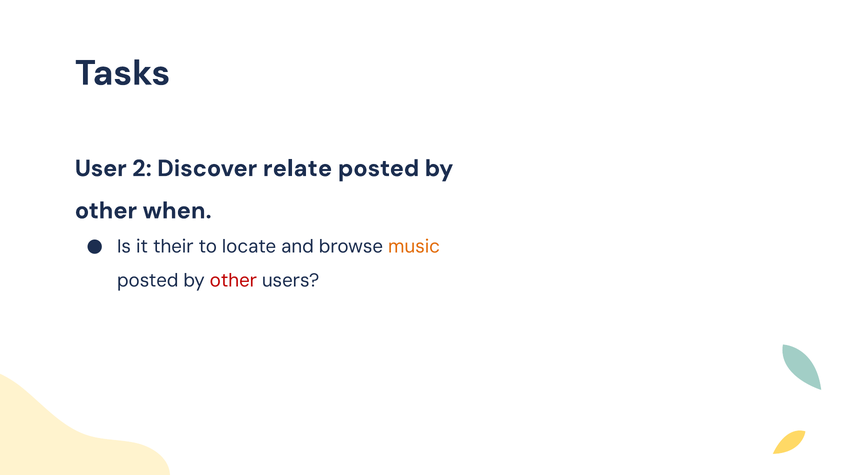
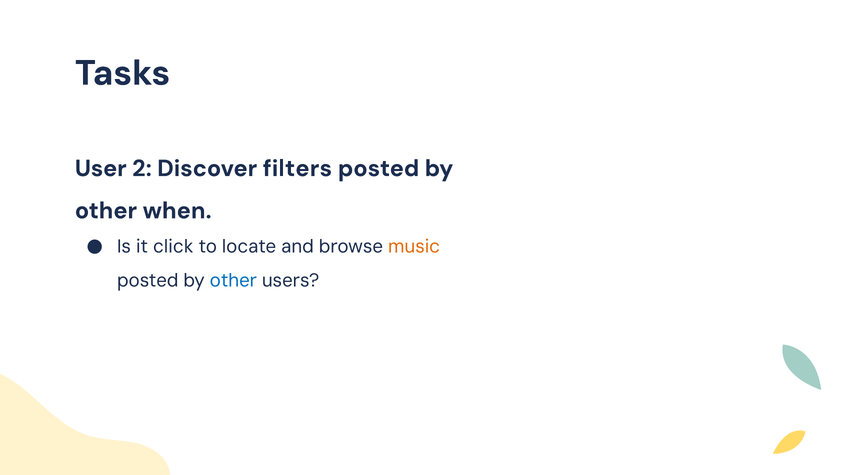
relate: relate -> filters (297, 168)
their: their -> click (173, 247)
other colour: red -> blue (233, 280)
